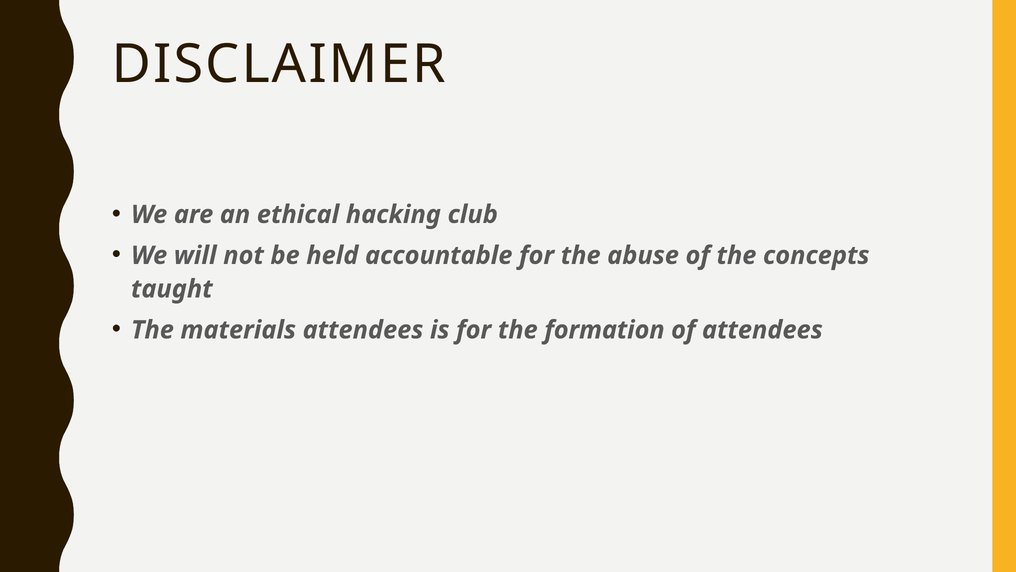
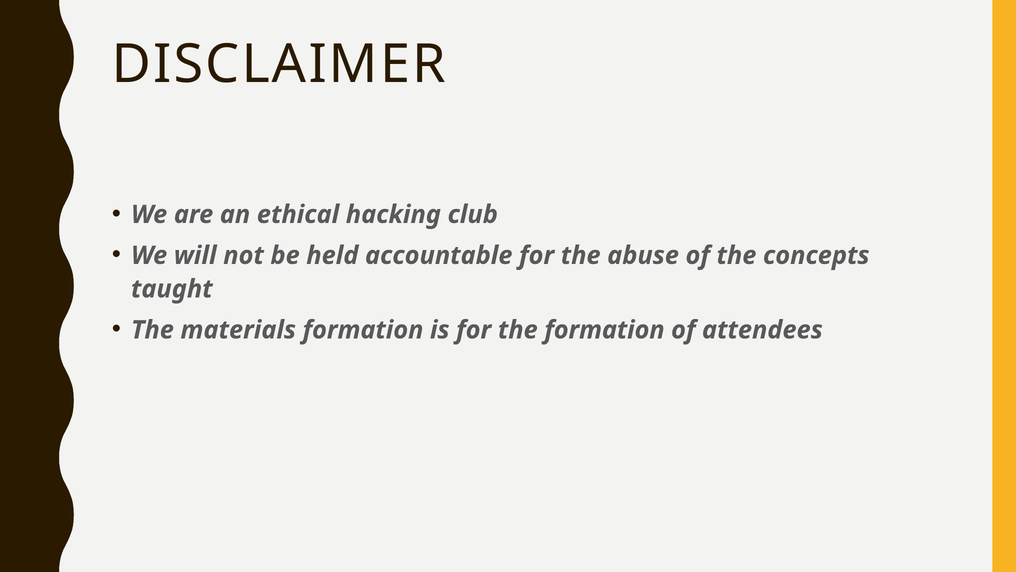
materials attendees: attendees -> formation (363, 330)
